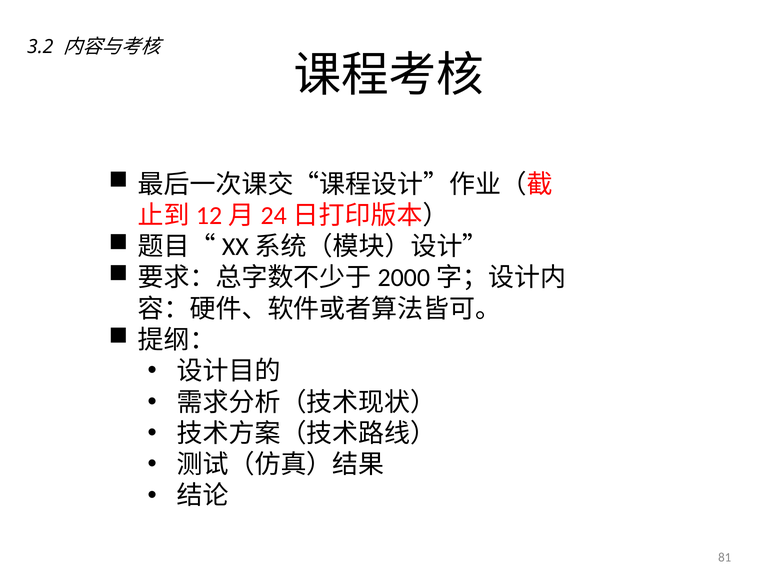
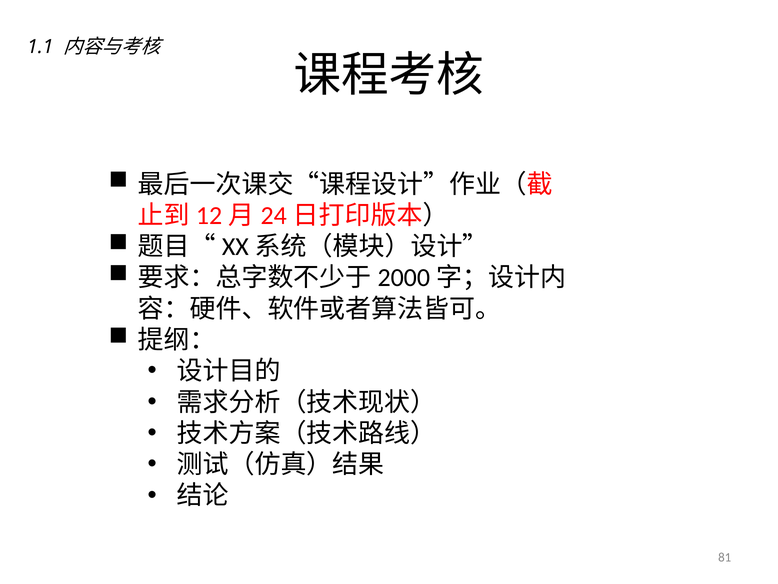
3.2: 3.2 -> 1.1 (40, 47)
